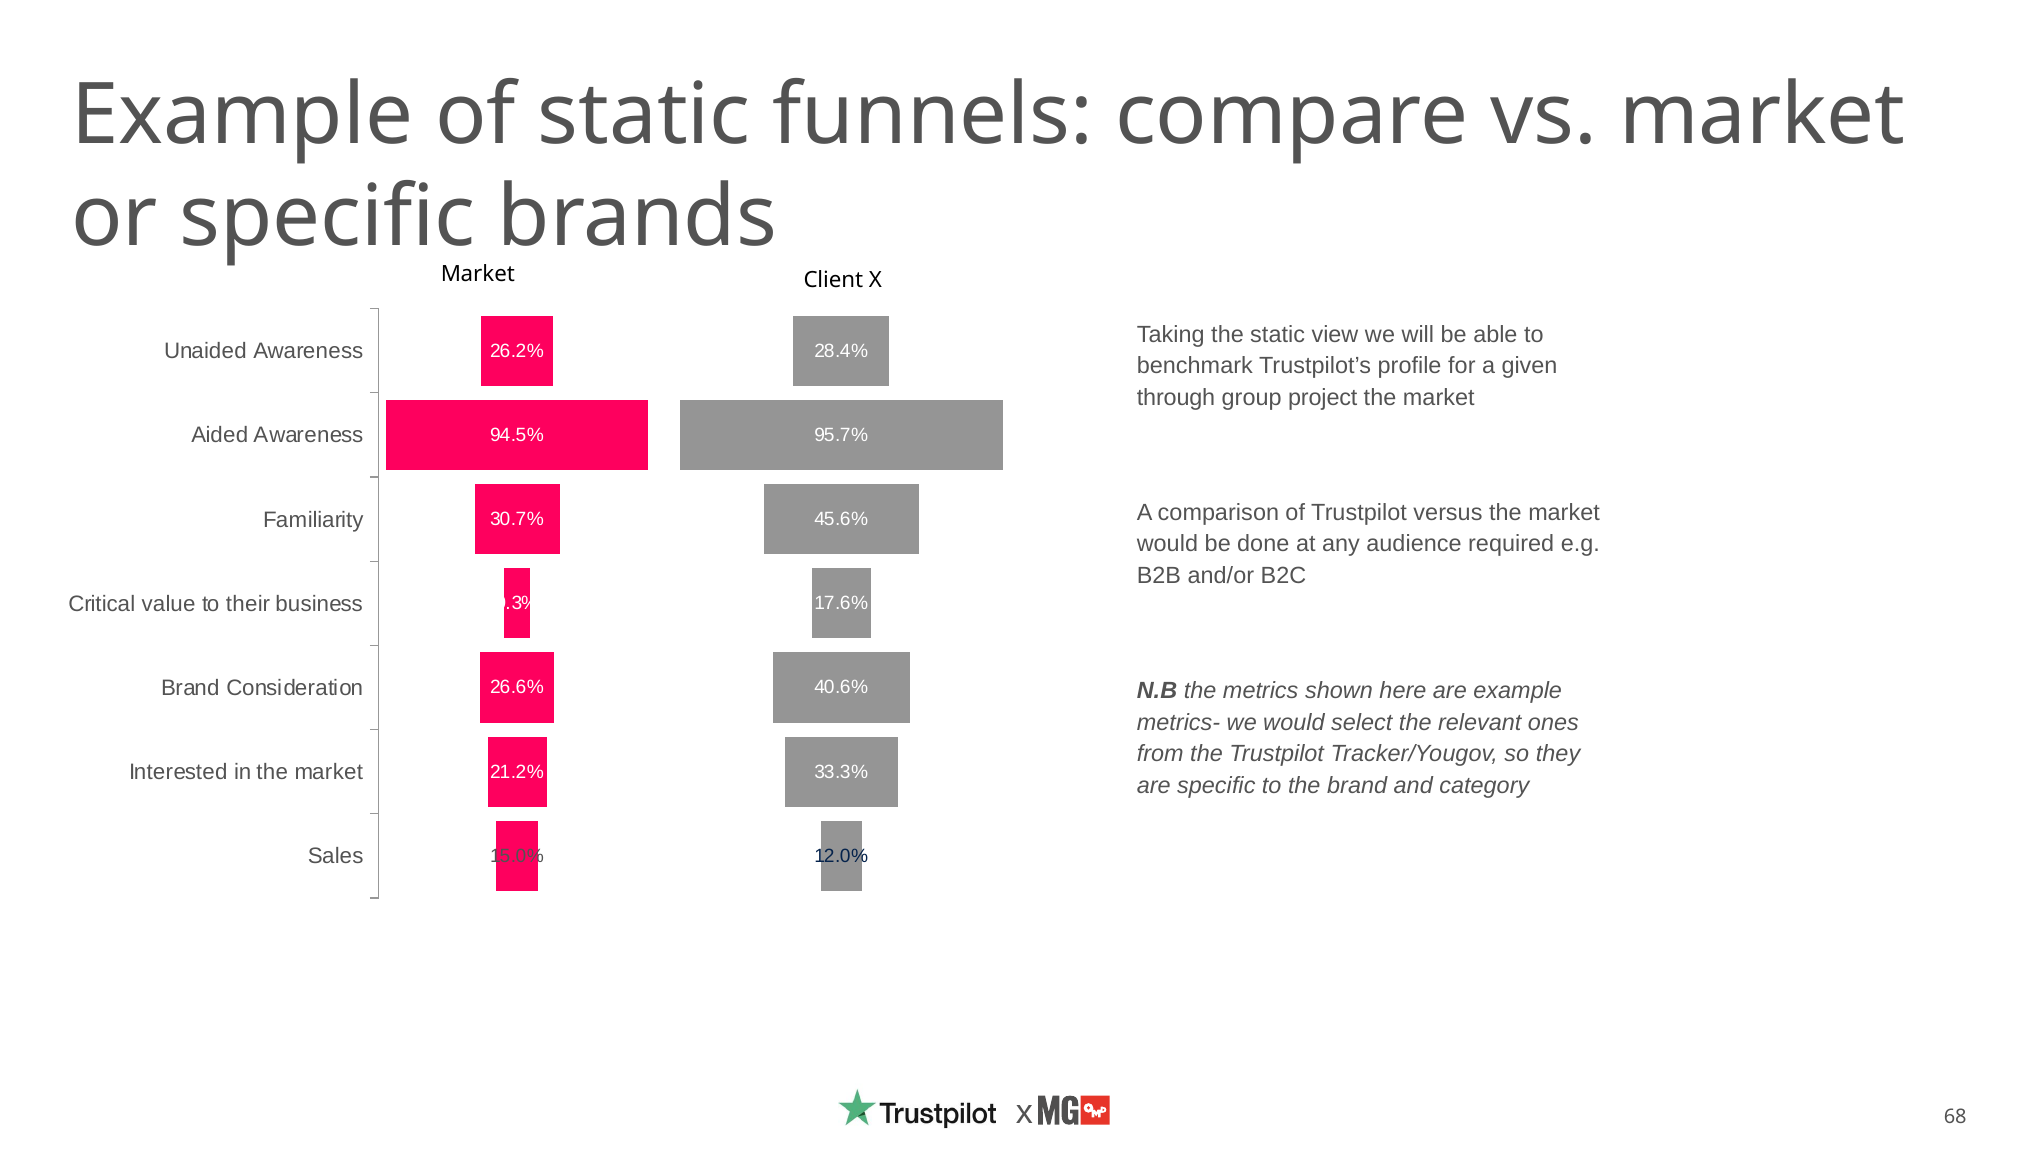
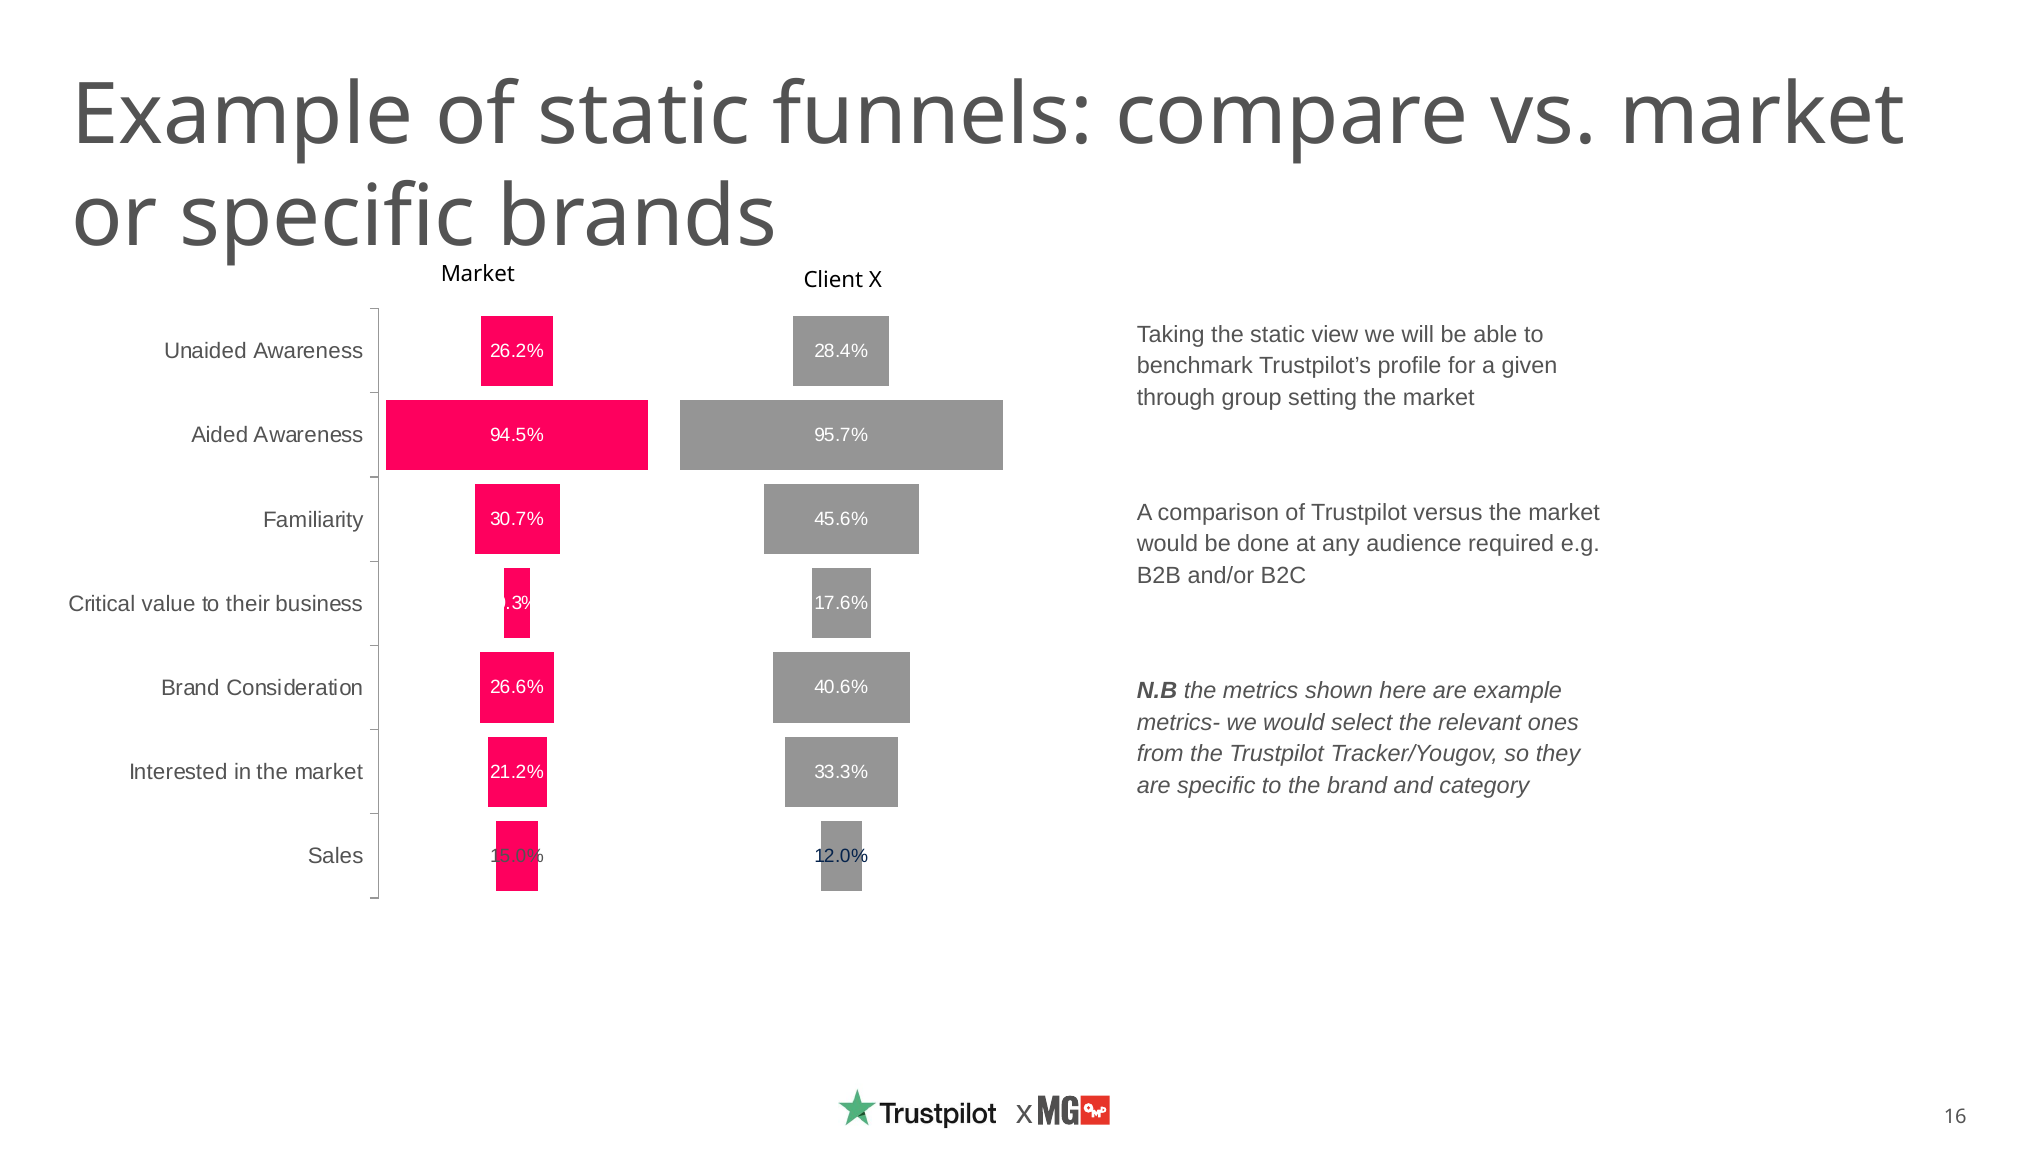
project: project -> setting (1323, 398)
68: 68 -> 16 (1955, 1116)
